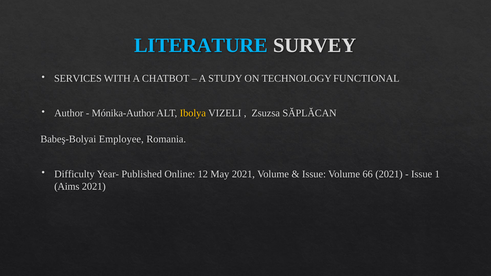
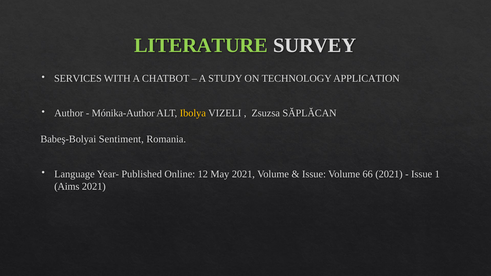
LITERATURE colour: light blue -> light green (201, 46)
FUNCTIONAL: FUNCTIONAL -> APPLICATION (367, 78)
Employee: Employee -> Sentiment (121, 139)
Difficulty: Difficulty -> Language (74, 174)
